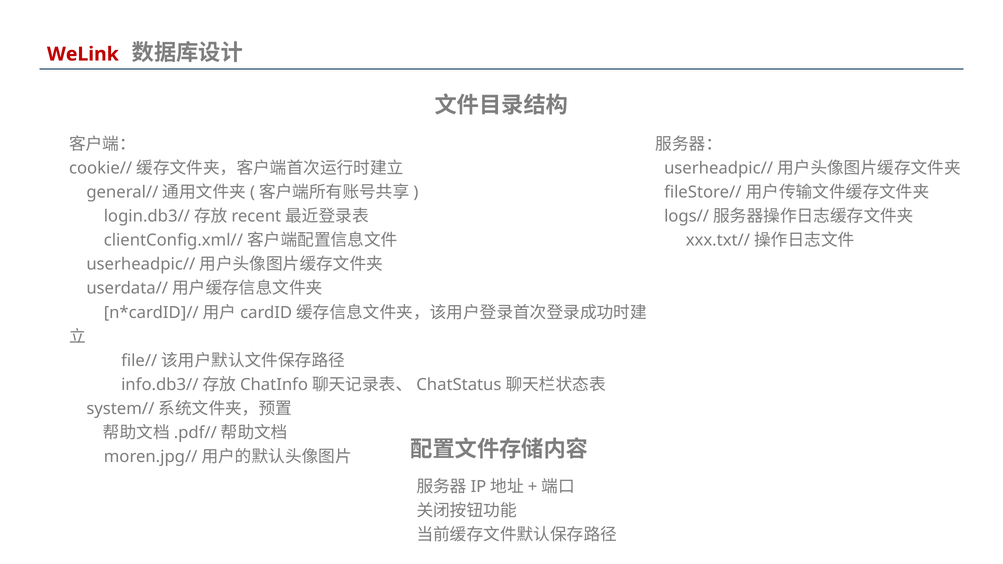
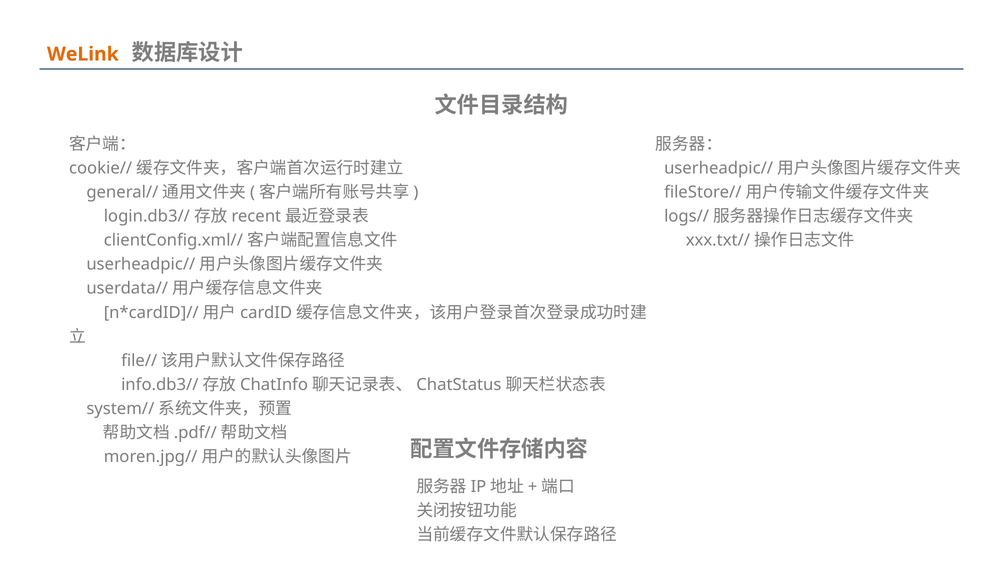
WeLink colour: red -> orange (83, 54)
